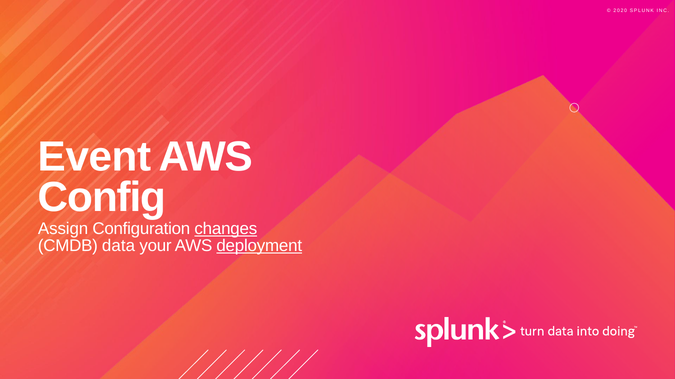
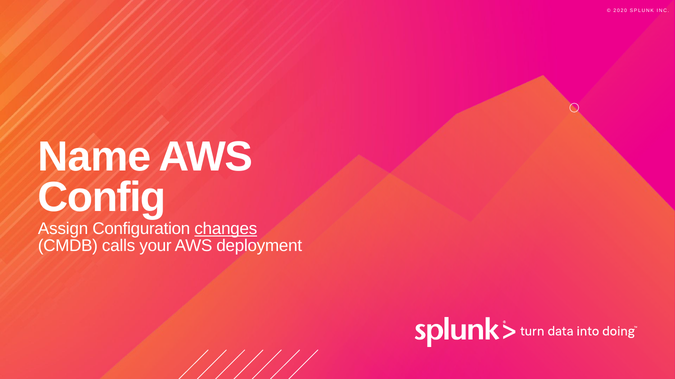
Event: Event -> Name (95, 157)
data: data -> calls (119, 246)
deployment underline: present -> none (259, 246)
